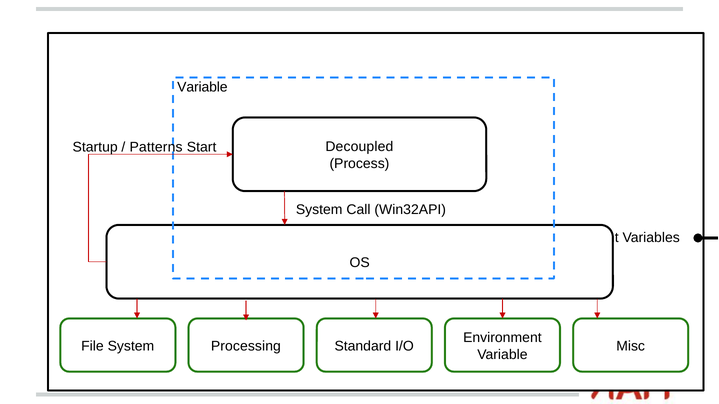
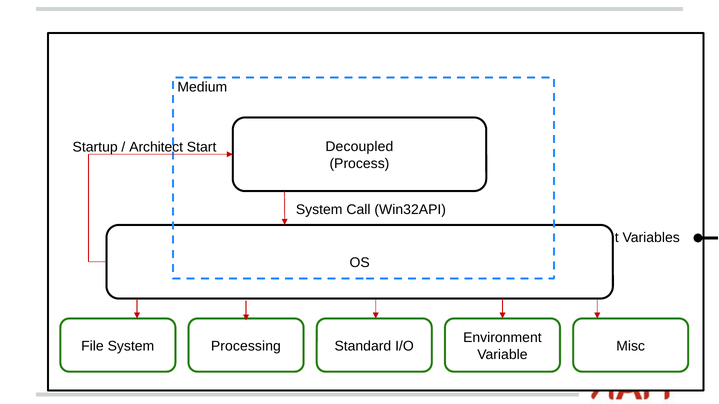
Variable: Variable -> Medium (202, 87)
Patterns: Patterns -> Architect (156, 147)
